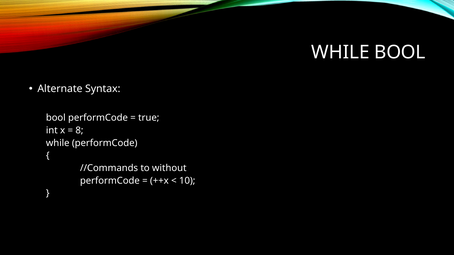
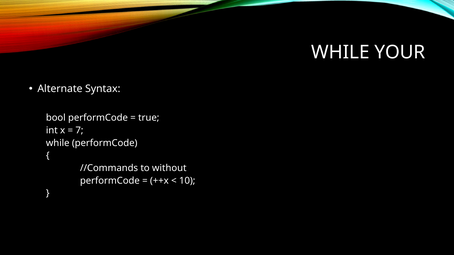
WHILE BOOL: BOOL -> YOUR (400, 52)
8: 8 -> 7 (79, 131)
